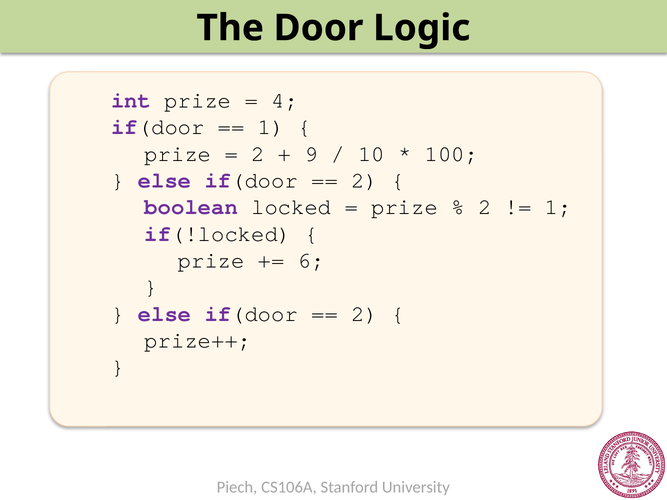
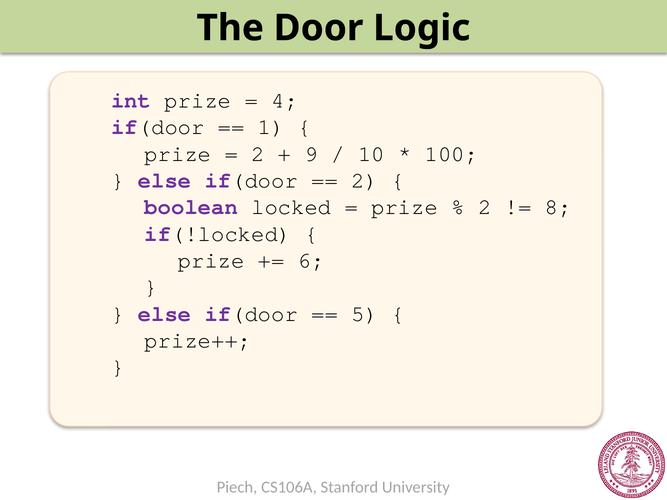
1: 1 -> 8 (558, 207)
2: 2 -> 5 (365, 314)
